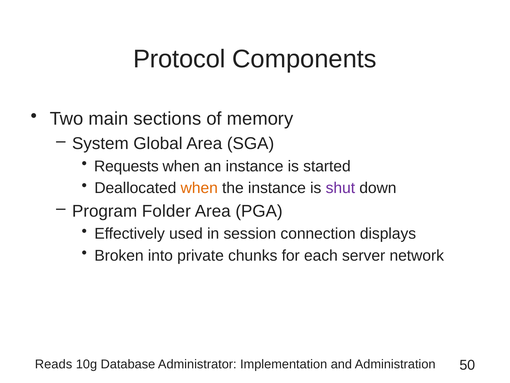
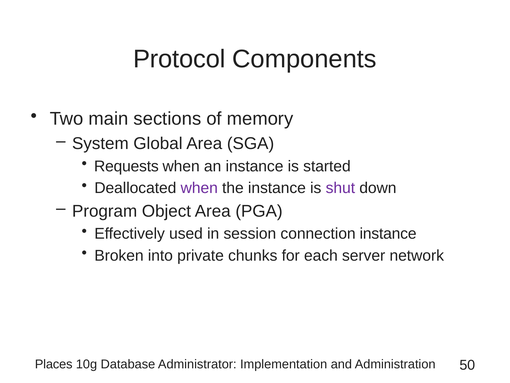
when colour: orange -> purple (199, 188)
Folder: Folder -> Object (166, 211)
connection displays: displays -> instance (388, 233)
Reads: Reads -> Places (54, 364)
